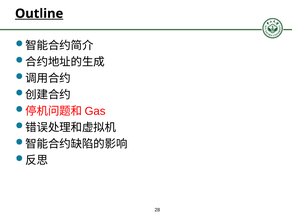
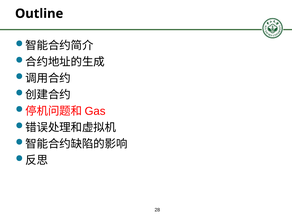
Outline underline: present -> none (39, 14)
